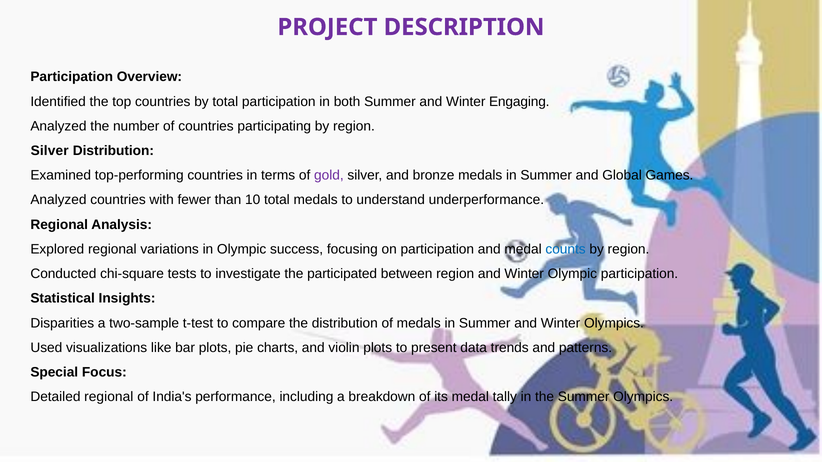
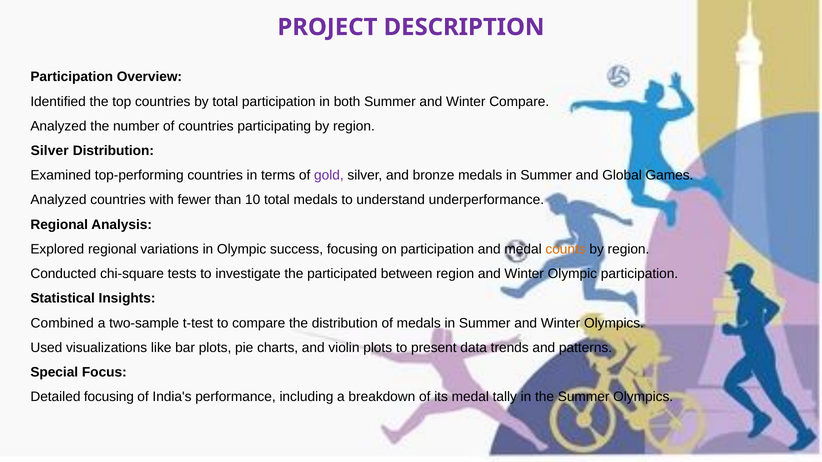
Winter Engaging: Engaging -> Compare (519, 102)
counts colour: blue -> orange (566, 249)
Disparities: Disparities -> Combined (62, 323)
Detailed regional: regional -> focusing (109, 397)
